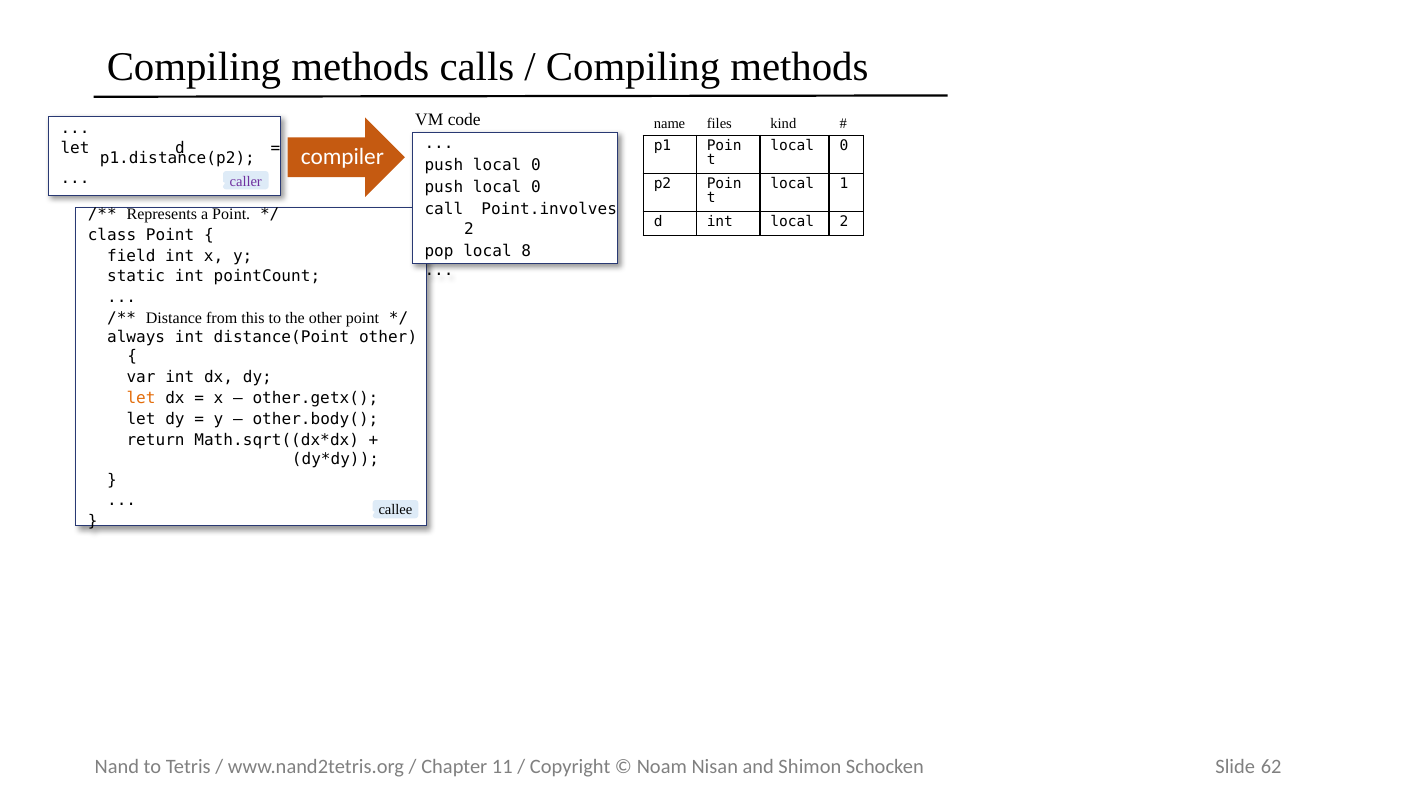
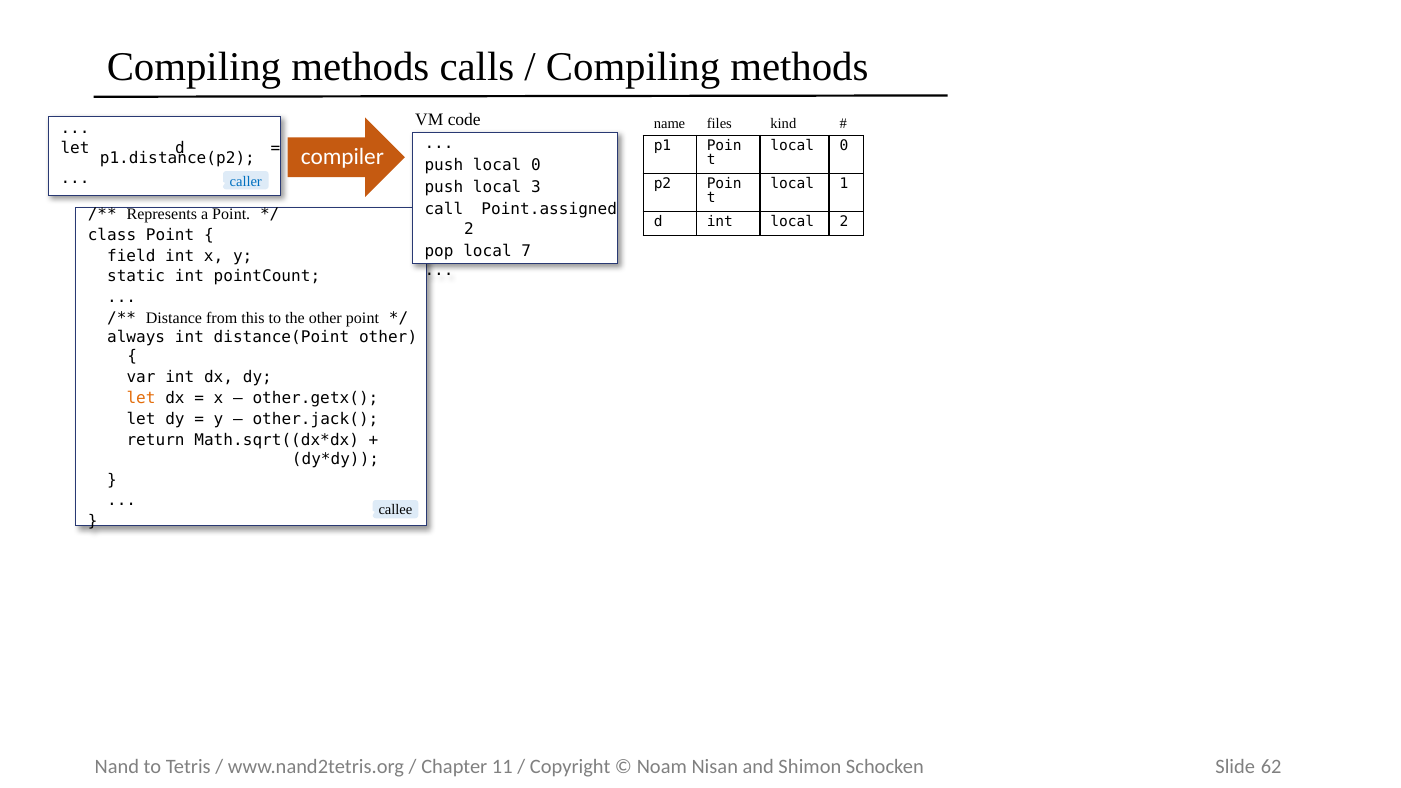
caller colour: purple -> blue (246, 181)
0: 0 -> 3 (536, 187)
Point.involves: Point.involves -> Point.assigned (549, 210)
8: 8 -> 7 (526, 251)
other.body(: other.body( -> other.jack( (315, 419)
